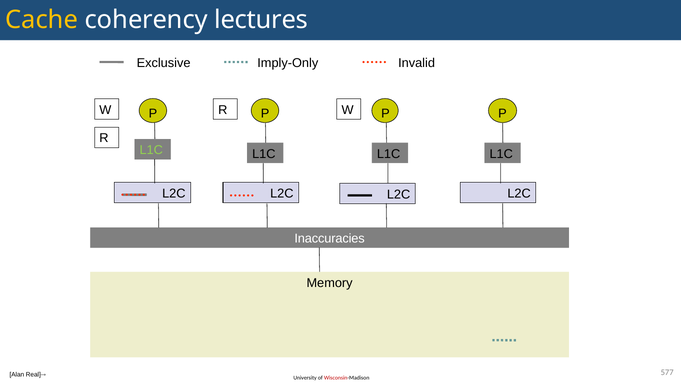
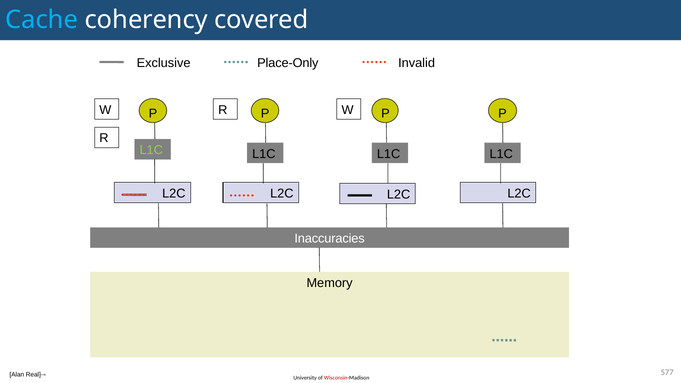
Cache colour: yellow -> light blue (42, 20)
lectures: lectures -> covered (261, 20)
Imply-Only: Imply-Only -> Place-Only (288, 63)
